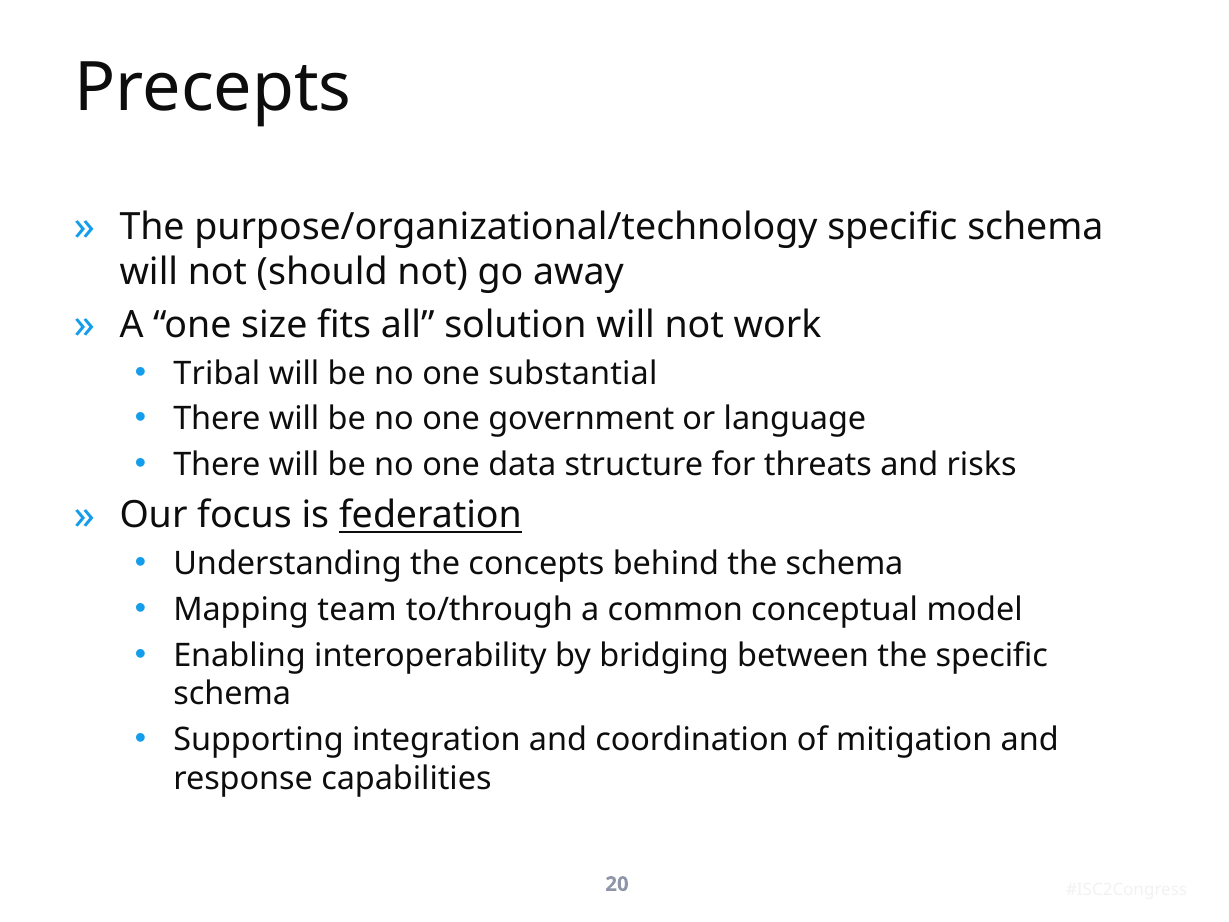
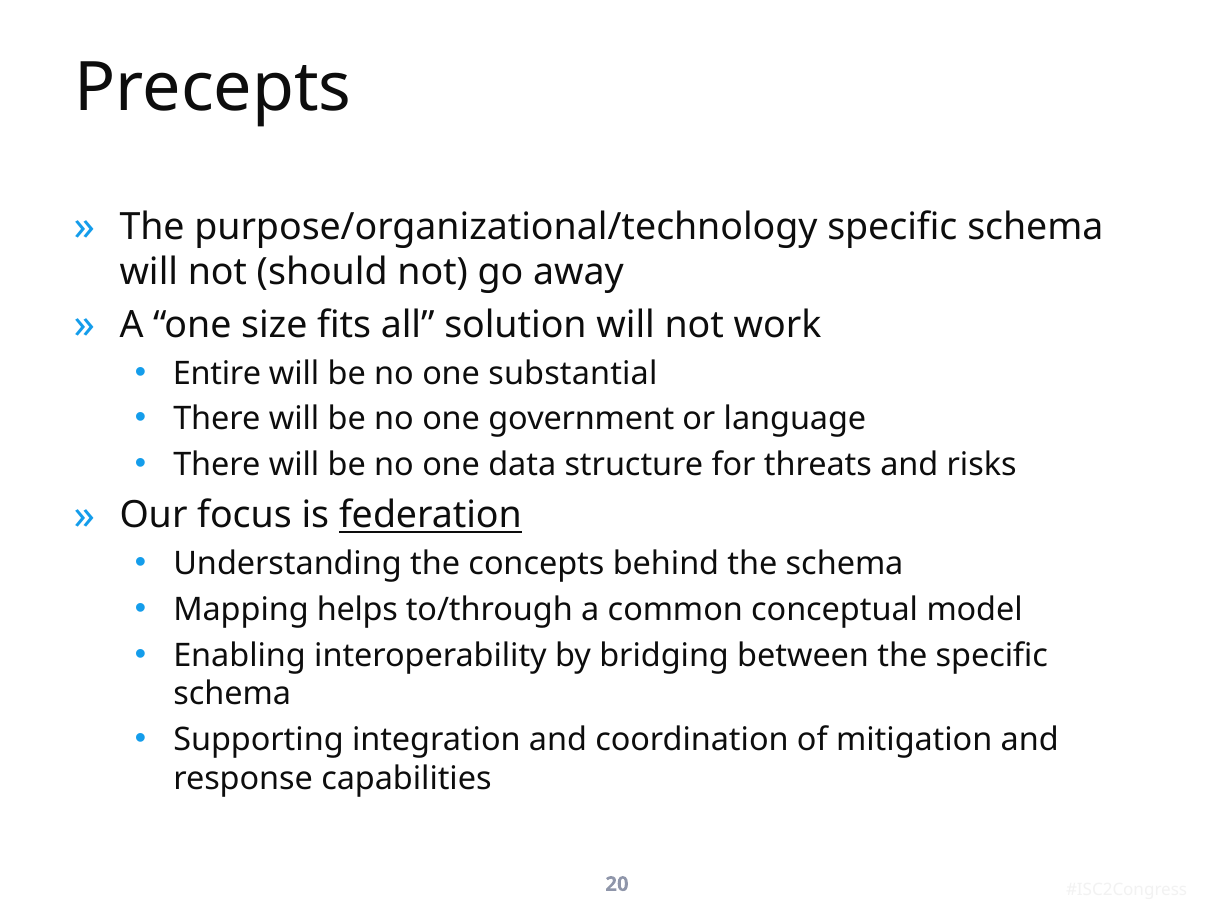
Tribal: Tribal -> Entire (217, 373)
team: team -> helps (357, 609)
